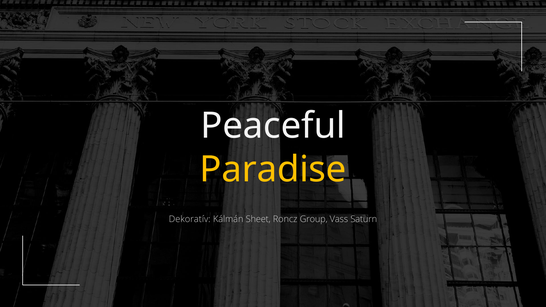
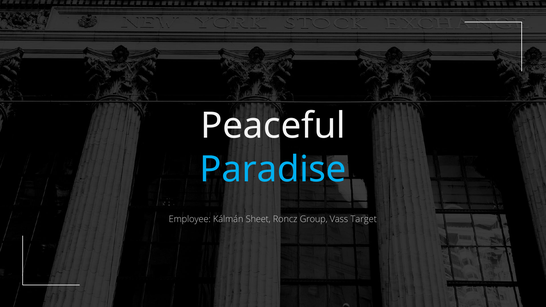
Paradise colour: yellow -> light blue (273, 170)
Dekoratív: Dekoratív -> Employee (190, 219)
Saturn: Saturn -> Target (364, 219)
